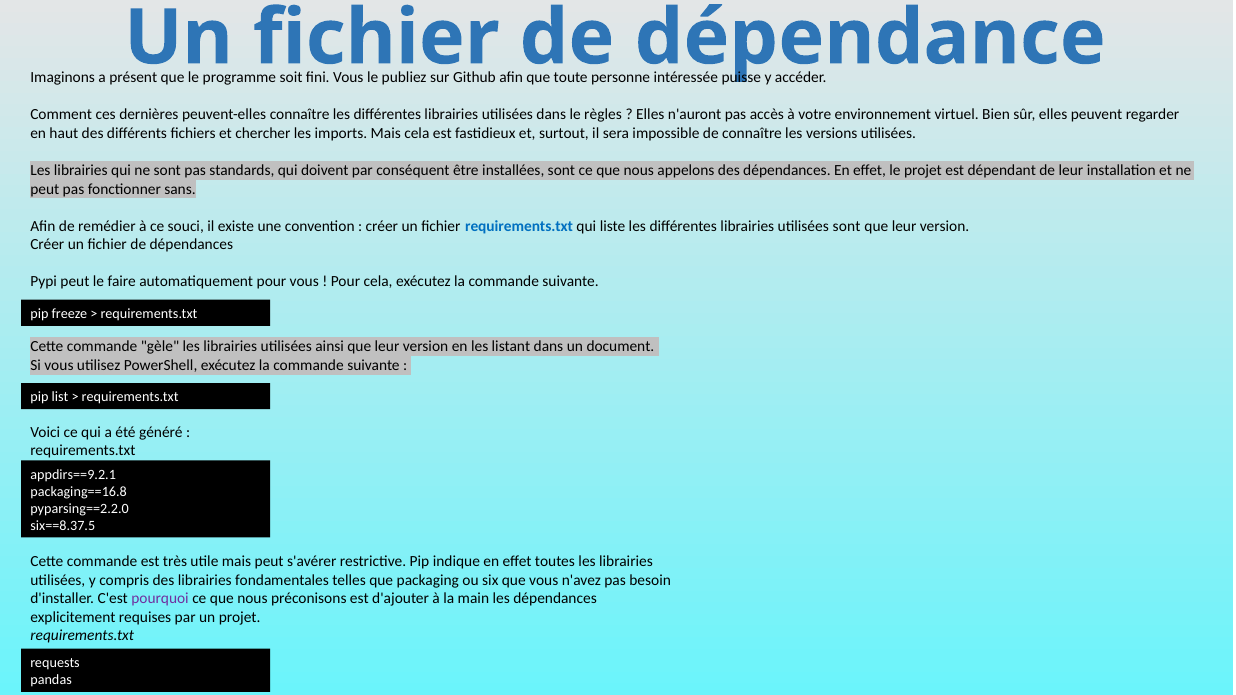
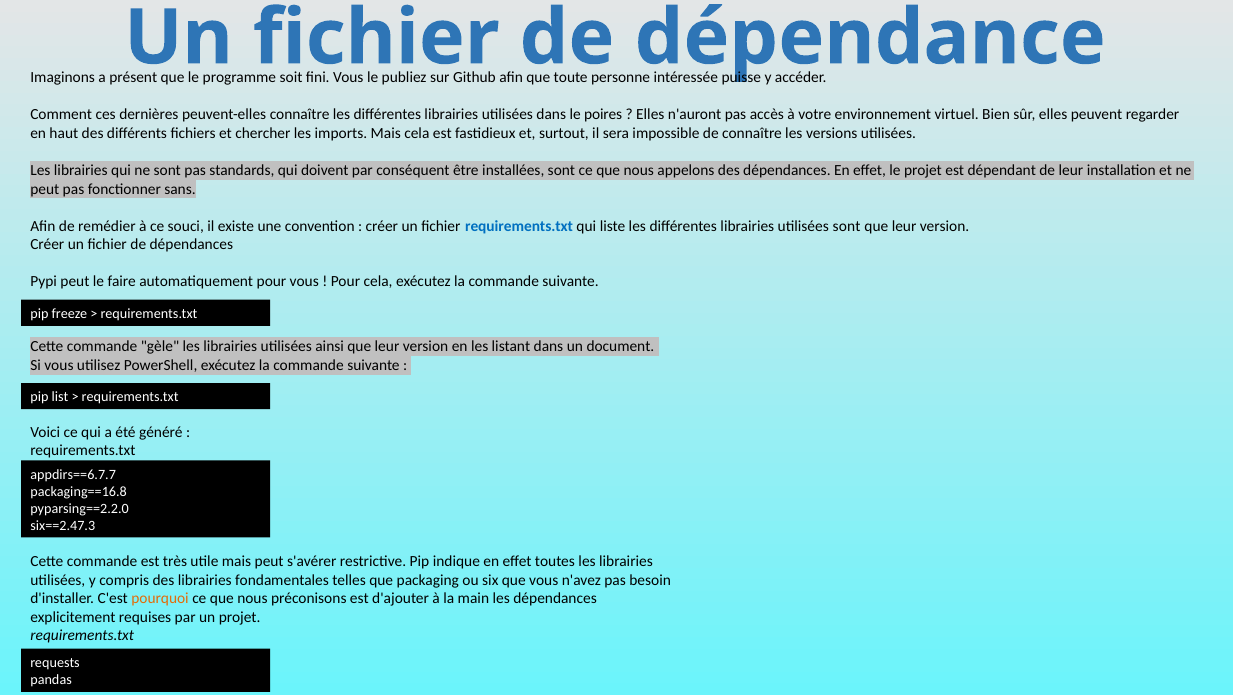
règles: règles -> poires (603, 115)
appdirs==9.2.1: appdirs==9.2.1 -> appdirs==6.7.7 (73, 475)
six==8.37.5: six==8.37.5 -> six==2.47.3 (63, 526)
pourquoi colour: purple -> orange (160, 599)
